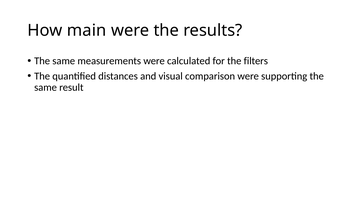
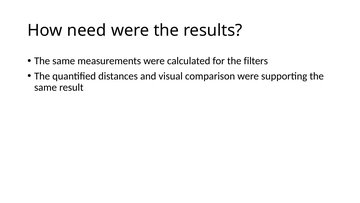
main: main -> need (87, 30)
